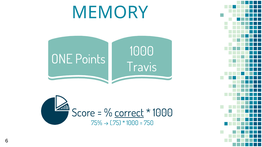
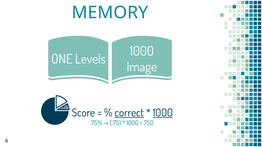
Points: Points -> Levels (90, 59)
Travis: Travis -> Image (142, 67)
1000 underline: none -> present (163, 113)
